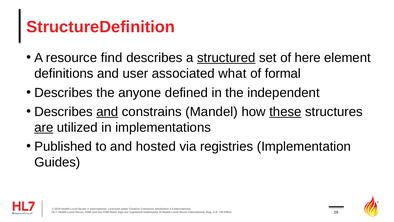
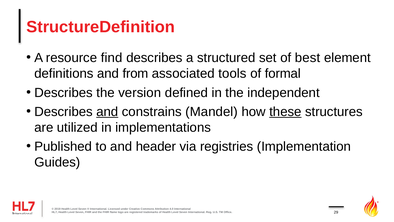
structured underline: present -> none (226, 58)
here: here -> best (308, 58)
user: user -> from (135, 73)
what: what -> tools (232, 73)
anyone: anyone -> version (140, 93)
are underline: present -> none (44, 127)
hosted: hosted -> header (156, 146)
